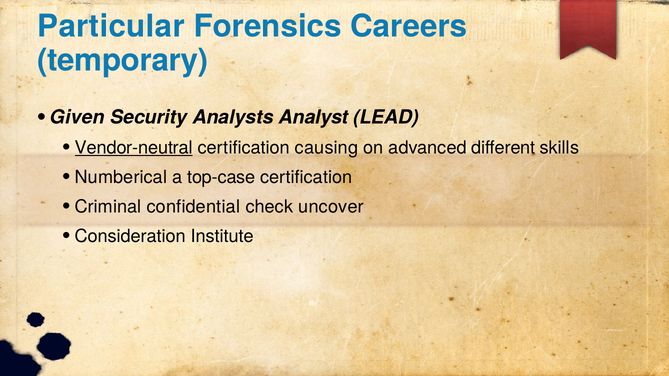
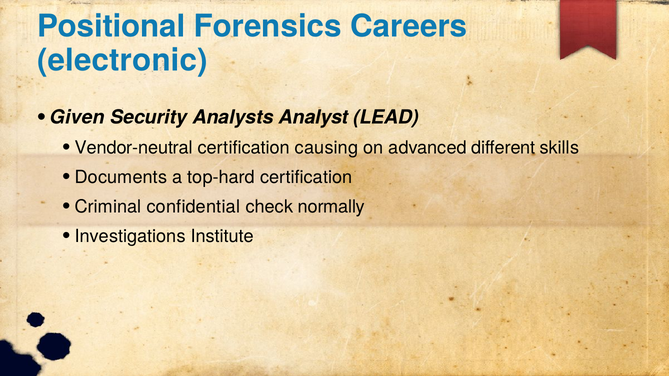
Particular: Particular -> Positional (111, 27)
temporary: temporary -> electronic (122, 60)
Vendor-neutral underline: present -> none (134, 148)
Numberical: Numberical -> Documents (121, 177)
top-case: top-case -> top-hard (221, 177)
uncover: uncover -> normally (331, 207)
Consideration: Consideration -> Investigations (130, 237)
